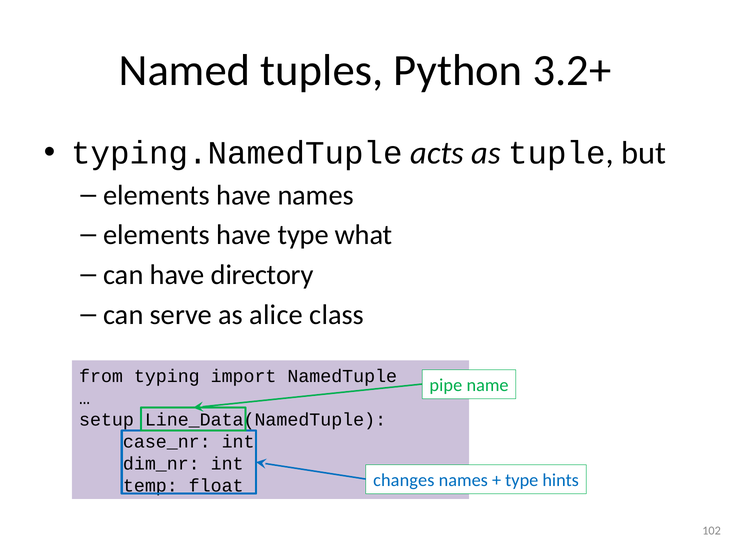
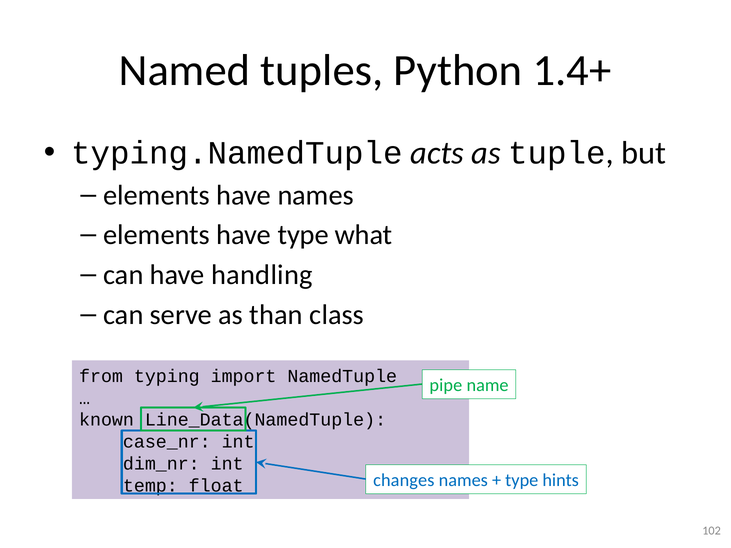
3.2+: 3.2+ -> 1.4+ (572, 71)
directory: directory -> handling (262, 275)
alice: alice -> than (276, 315)
setup: setup -> known (106, 420)
